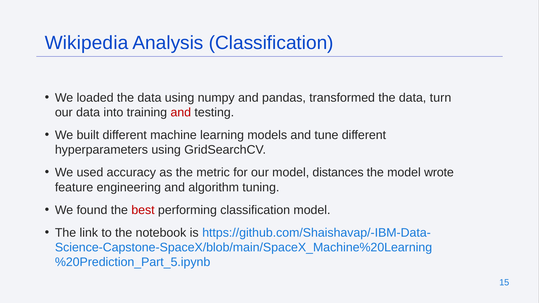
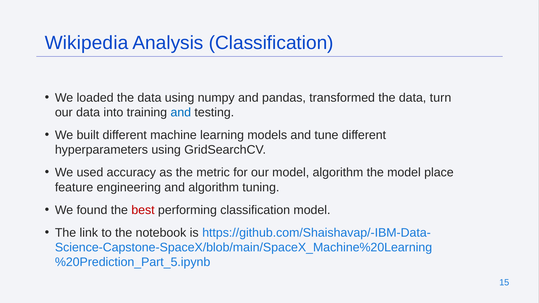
and colour: red -> blue (181, 113)
model distances: distances -> algorithm (338, 173)
wrote: wrote -> place (439, 173)
